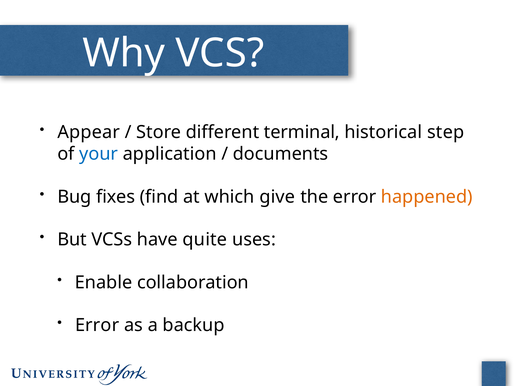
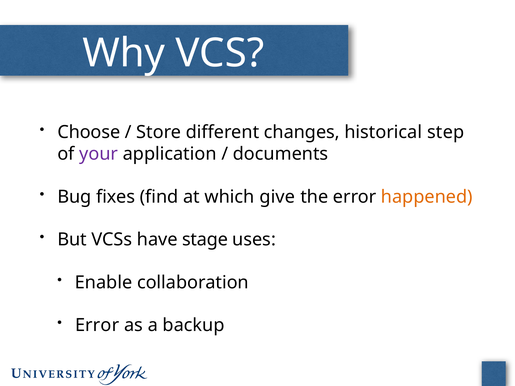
Appear: Appear -> Choose (89, 132)
terminal: terminal -> changes (302, 132)
your colour: blue -> purple (99, 154)
quite: quite -> stage (205, 240)
